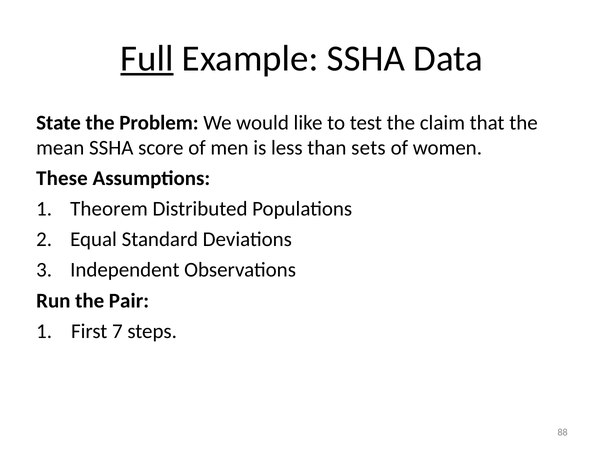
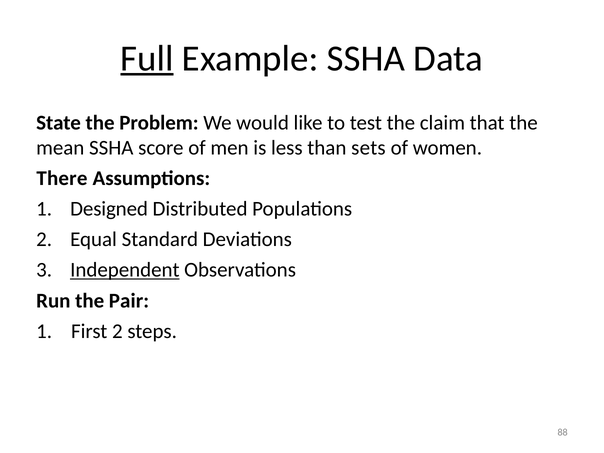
These: These -> There (62, 178)
Theorem: Theorem -> Designed (109, 209)
Independent underline: none -> present (125, 270)
First 7: 7 -> 2 (117, 331)
